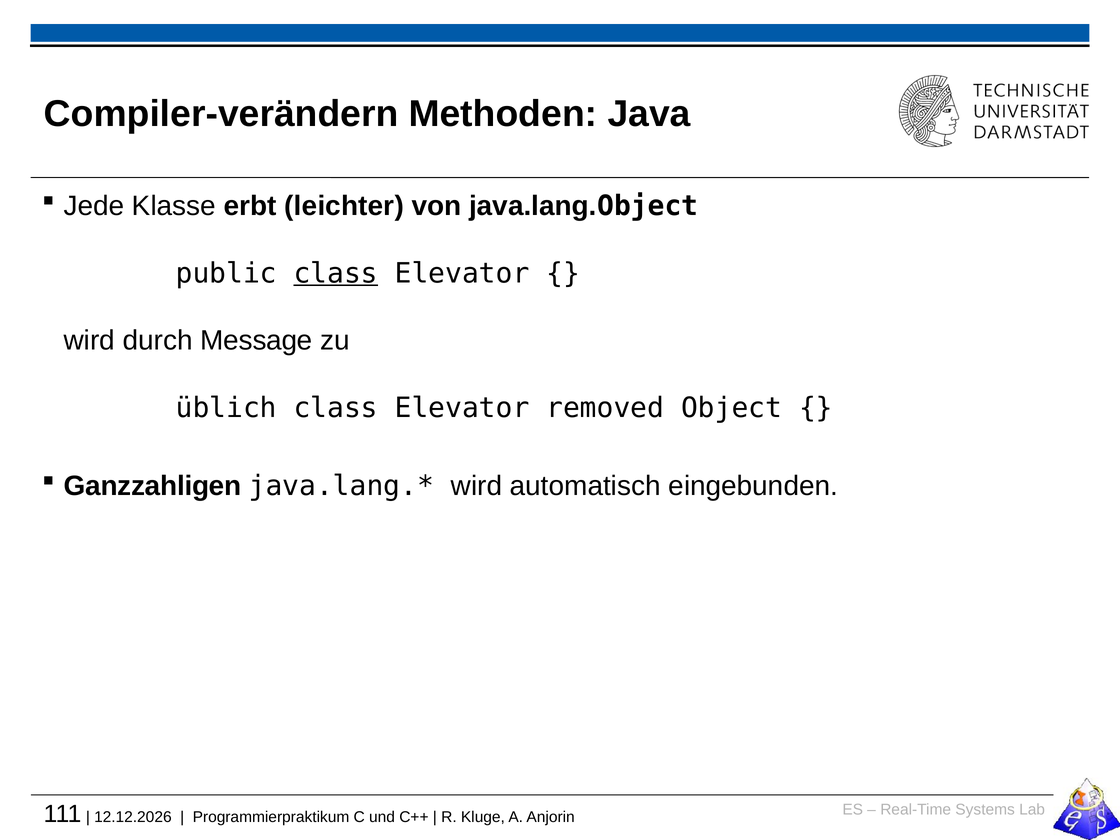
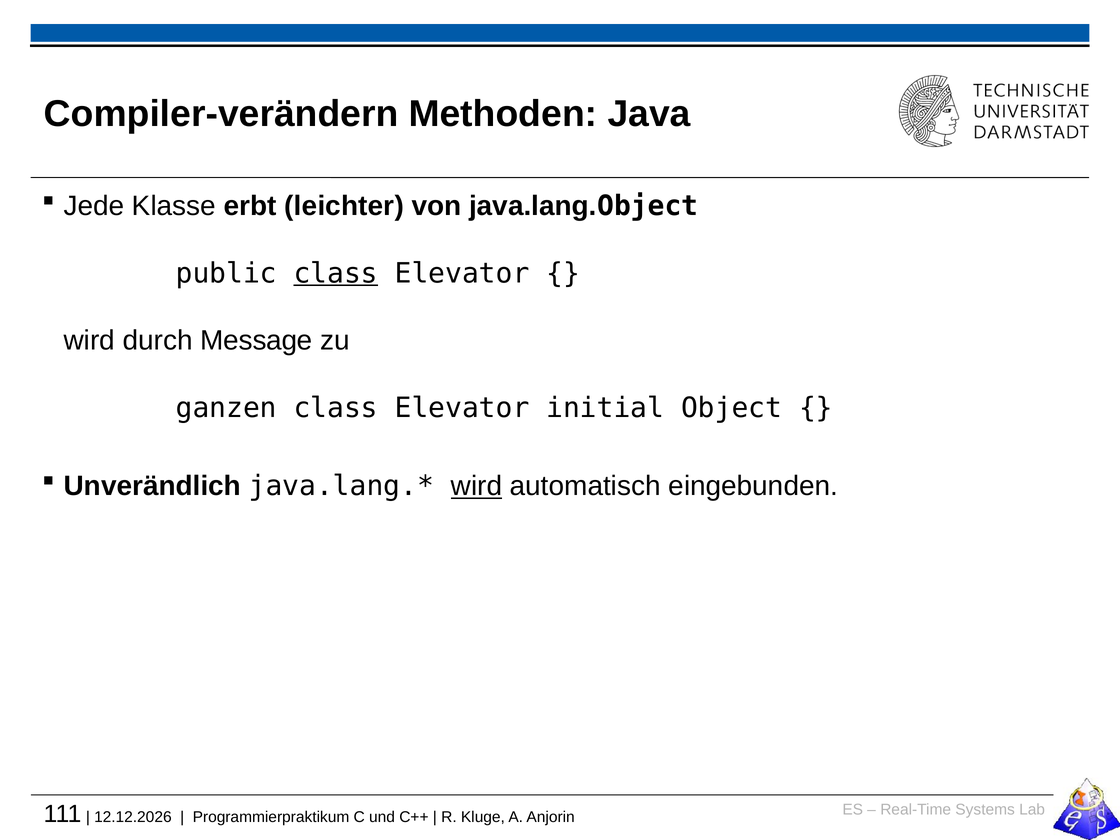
üblich: üblich -> ganzen (226, 408)
removed: removed -> initial (605, 408)
Ganzzahligen: Ganzzahligen -> Unverändlich (152, 486)
wird underline: none -> present (477, 486)
